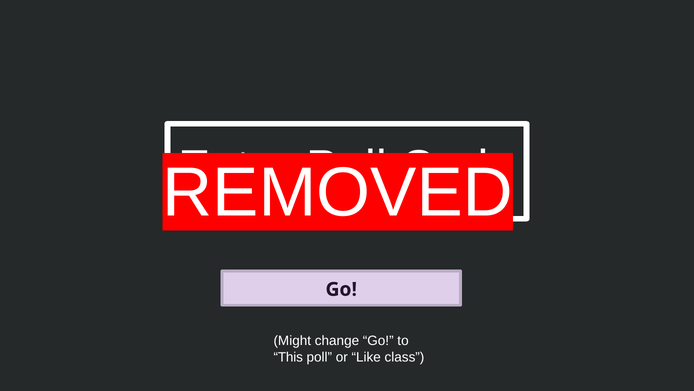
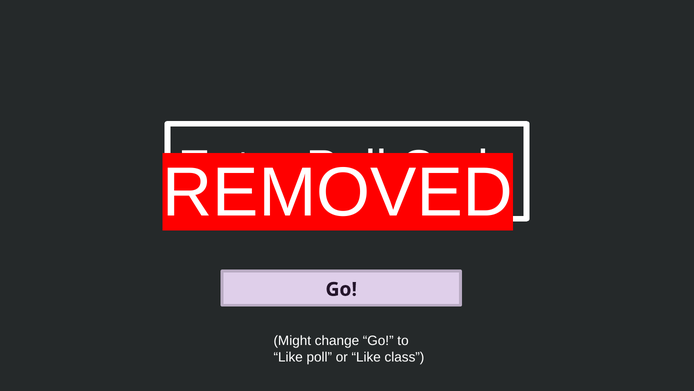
This: This -> Like (288, 357)
